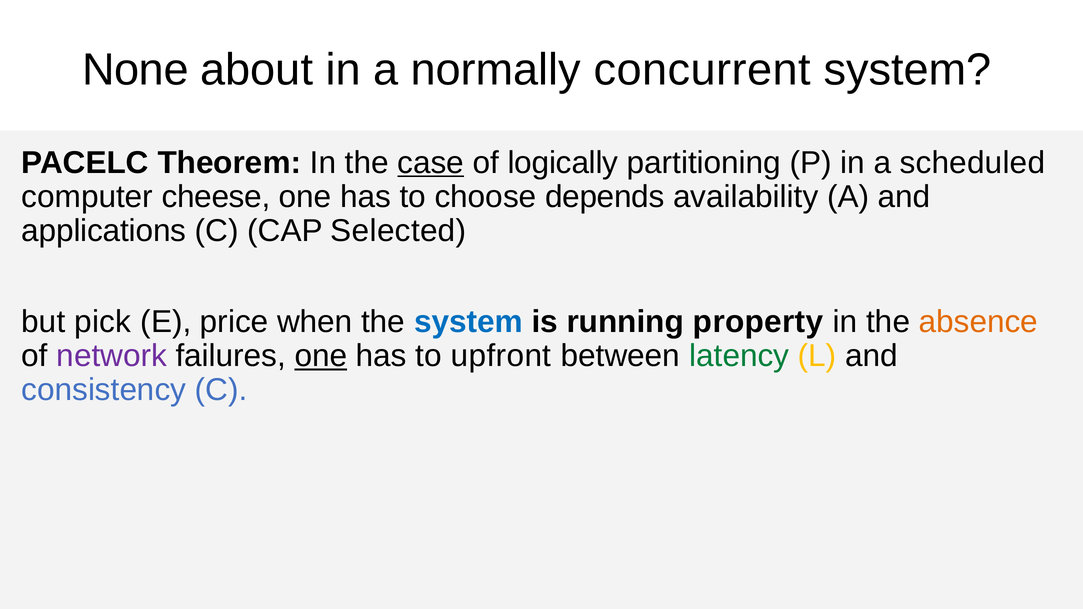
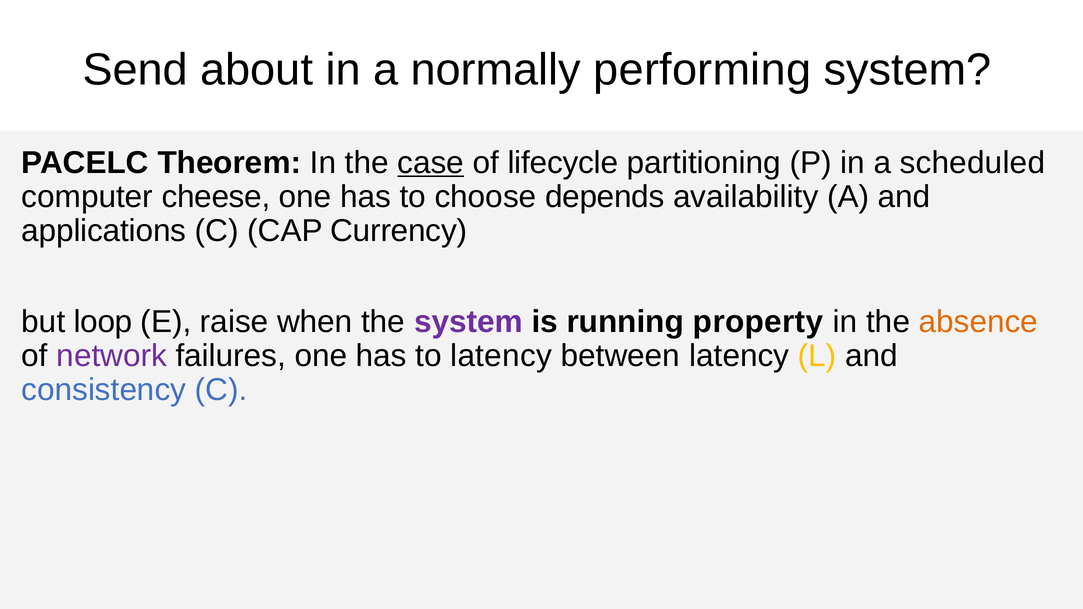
None: None -> Send (135, 70)
concurrent: concurrent -> performing (702, 70)
logically: logically -> lifecycle (563, 163)
Selected: Selected -> Currency (399, 231)
pick: pick -> loop (103, 322)
price: price -> raise (234, 322)
system colour: blue -> purple (469, 322)
one underline: present -> none (321, 356)
to upfront: upfront -> latency (501, 356)
latency colour: green -> black (739, 356)
